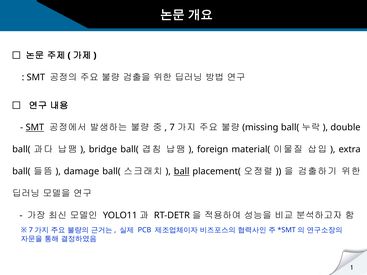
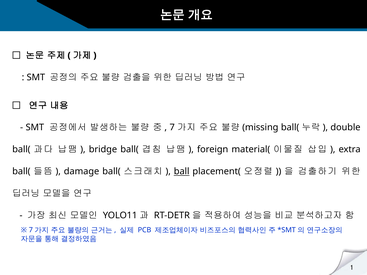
SMT underline: present -> none (35, 128)
